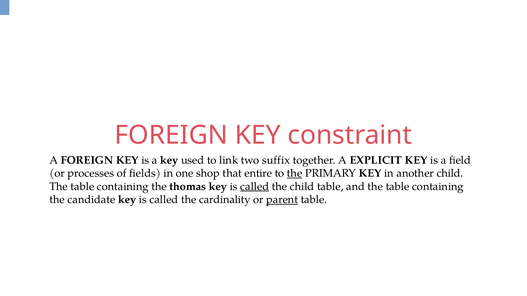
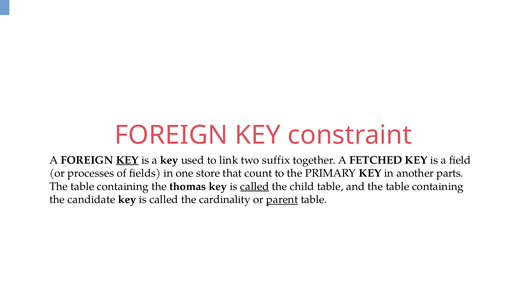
KEY underline: none -> present (127, 160)
EXPLICIT: EXPLICIT -> FETCHED (376, 160)
shop: shop -> store (208, 174)
entire: entire -> count (258, 174)
the underline: present -> none (295, 174)
another child: child -> parts (450, 174)
